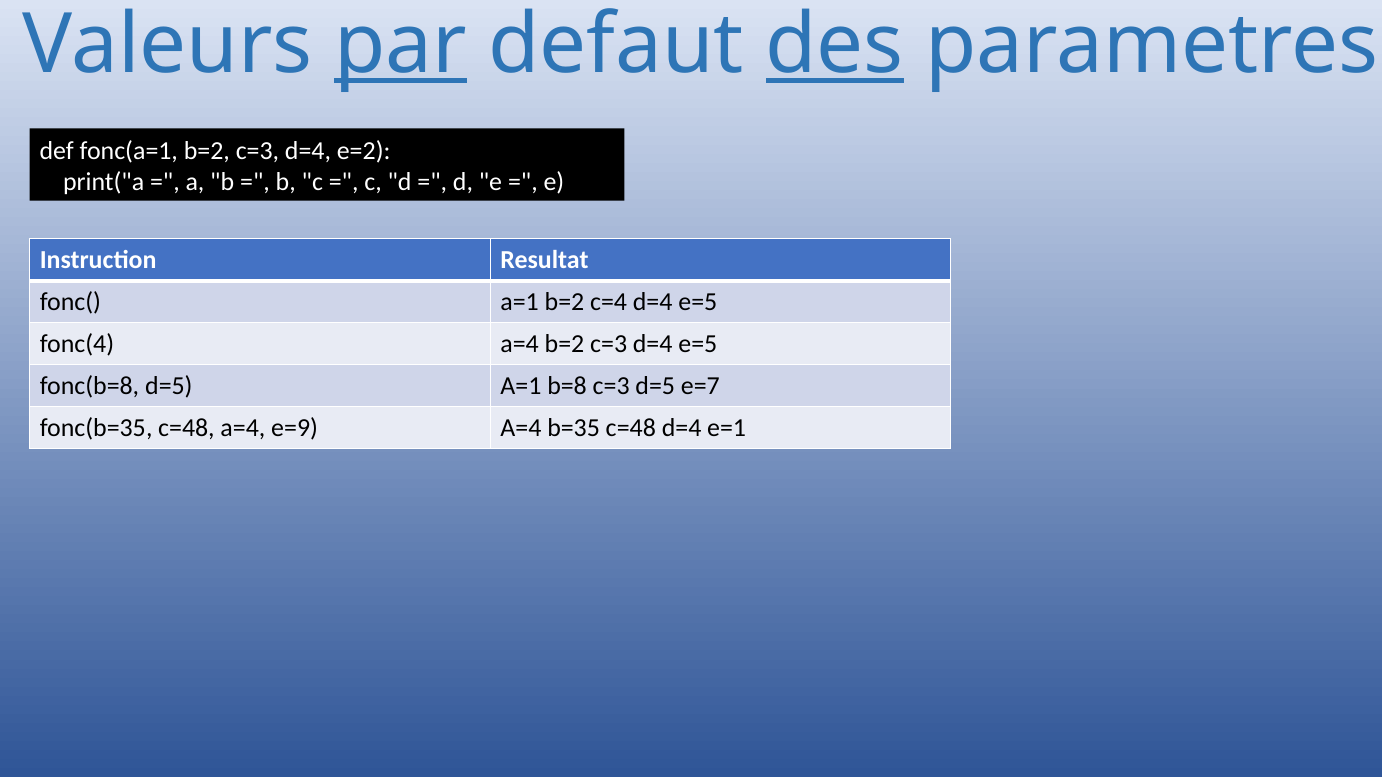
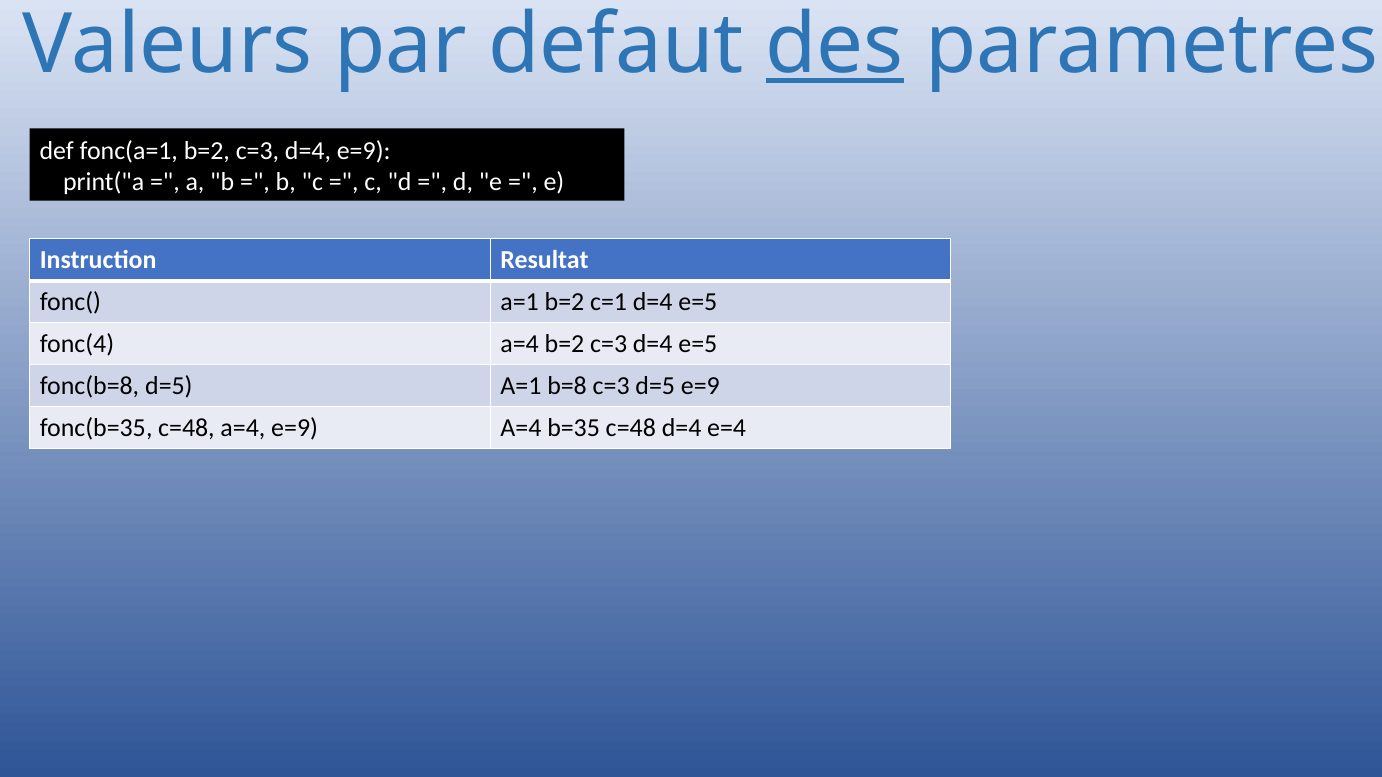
par underline: present -> none (400, 45)
d=4 e=2: e=2 -> e=9 (364, 151)
c=4: c=4 -> c=1 (609, 302)
d=5 e=7: e=7 -> e=9 (700, 386)
e=1: e=1 -> e=4 (727, 428)
